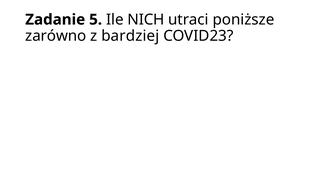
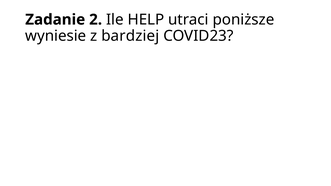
5: 5 -> 2 (96, 20)
NICH: NICH -> HELP (146, 20)
zarówno: zarówno -> wyniesie (56, 36)
